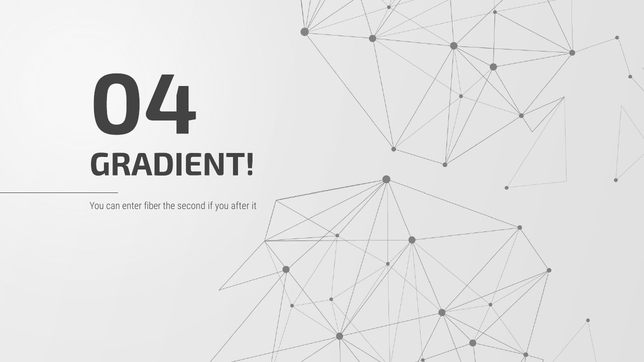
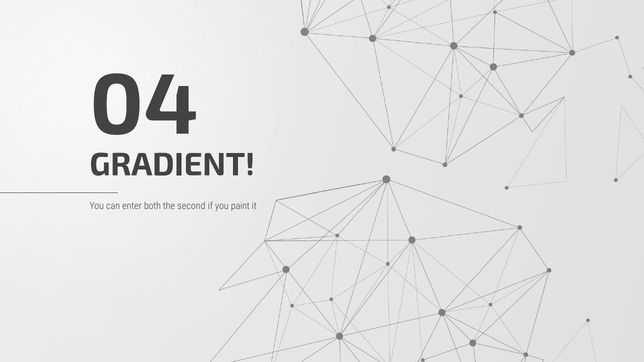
fiber: fiber -> both (152, 206)
after: after -> paint (240, 206)
